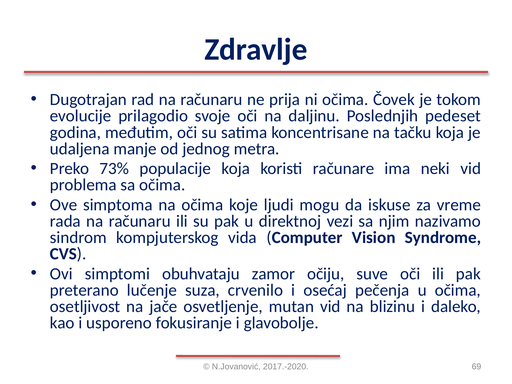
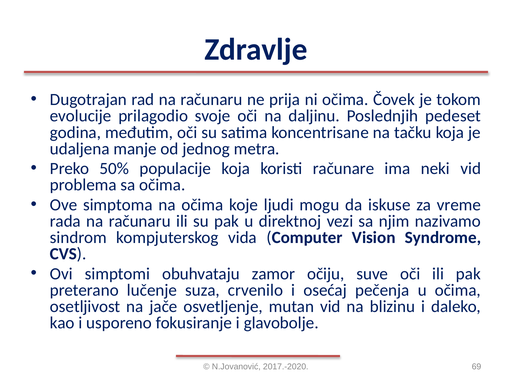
73%: 73% -> 50% (114, 169)
